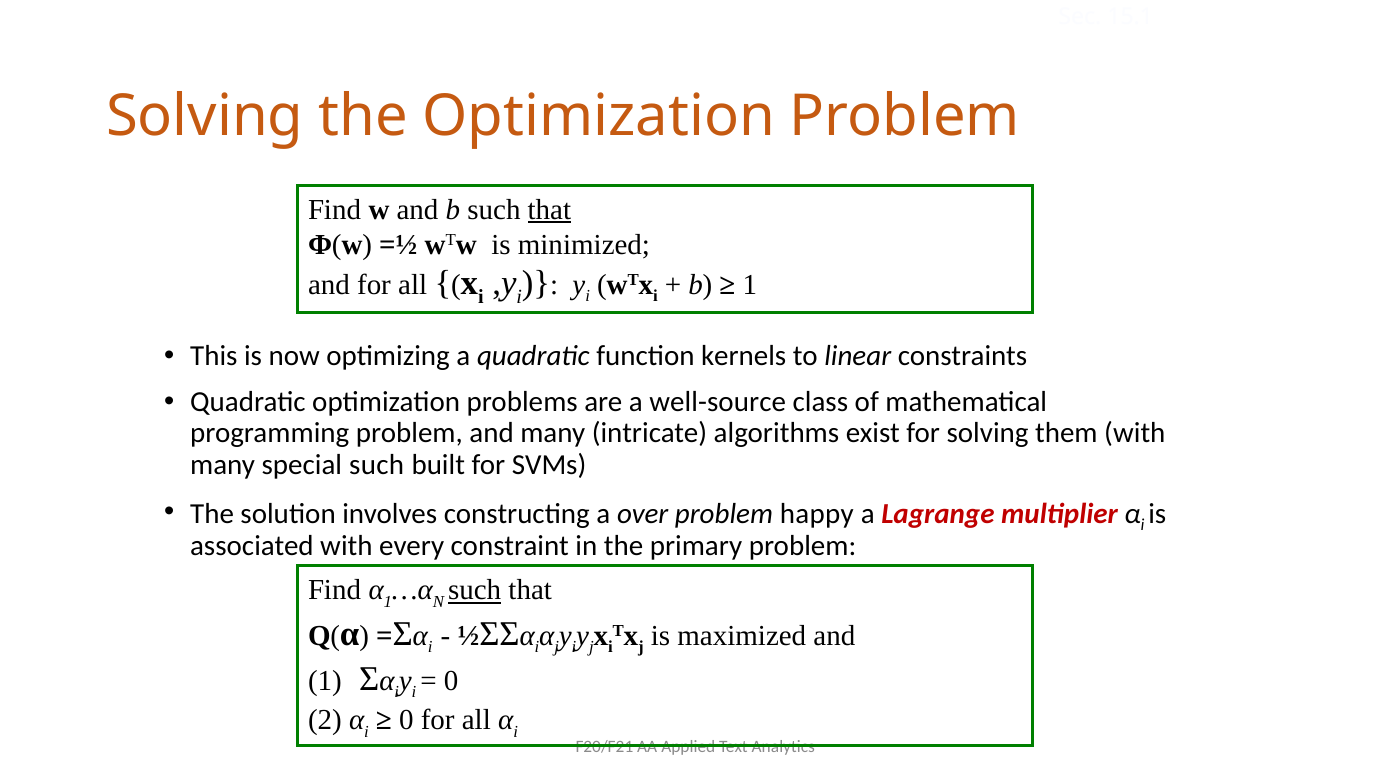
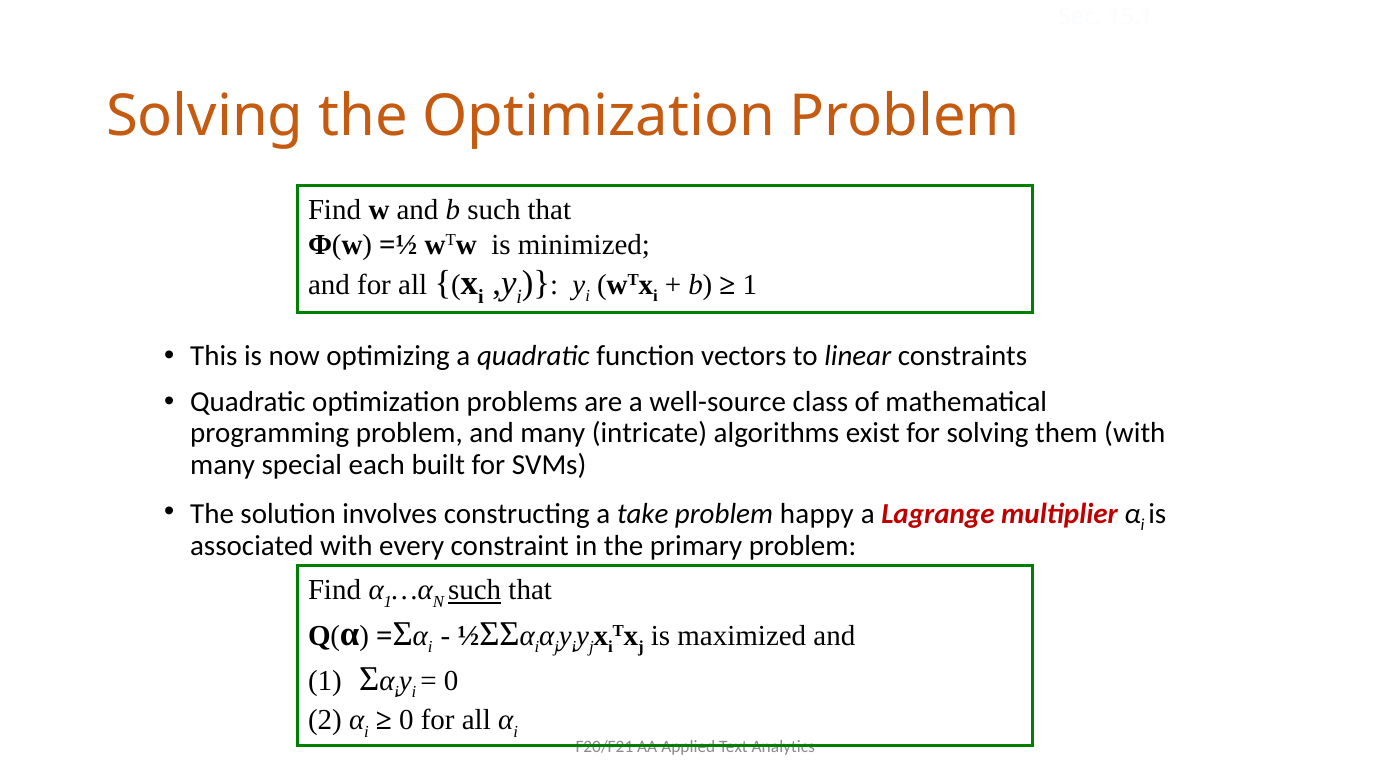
that underline: present -> none (549, 210)
kernels: kernels -> vectors (744, 356)
special such: such -> each (377, 465)
over: over -> take (643, 514)
